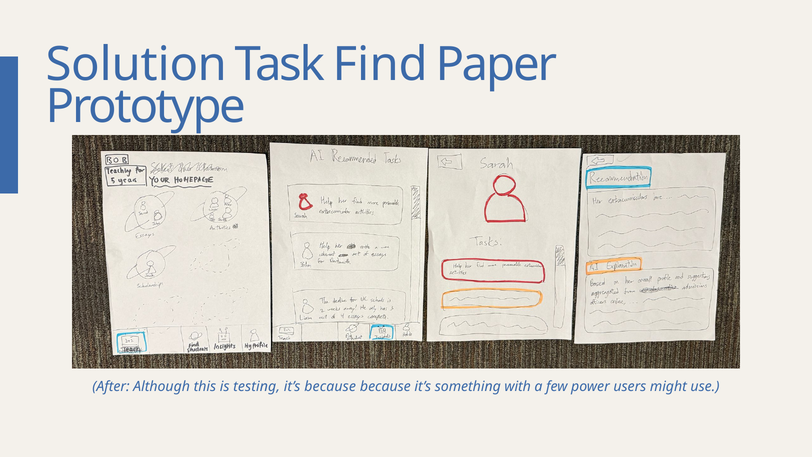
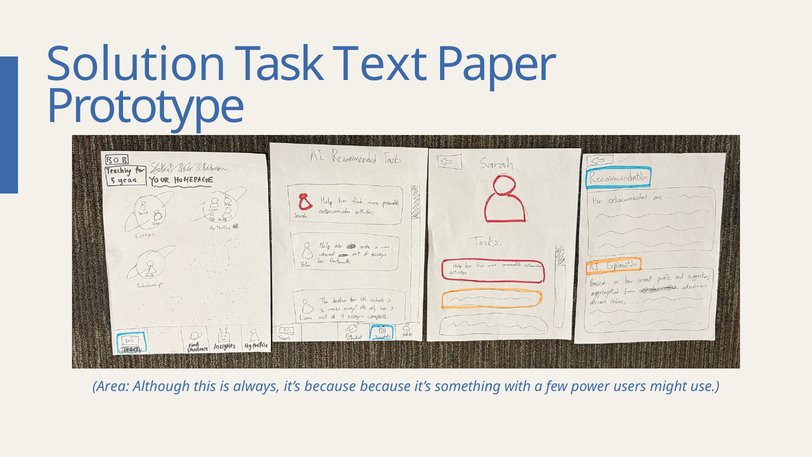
Find: Find -> Text (380, 64)
After: After -> Area (111, 386)
testing: testing -> always (257, 386)
